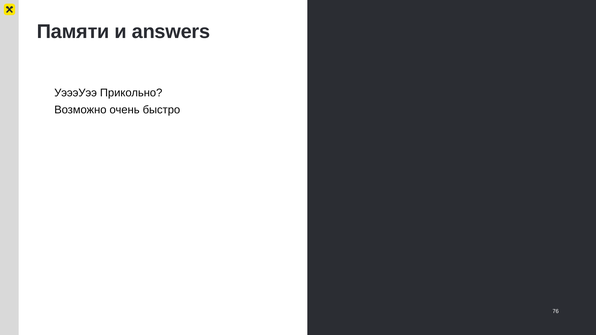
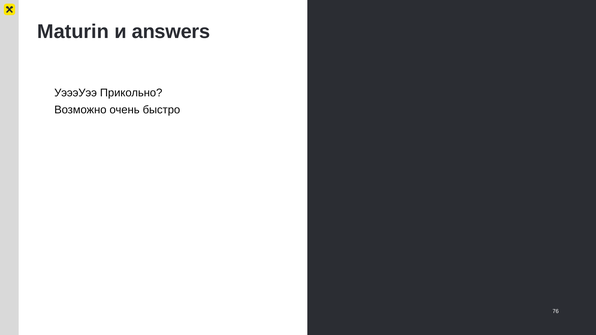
Памяти: Памяти -> Maturin (73, 31)
